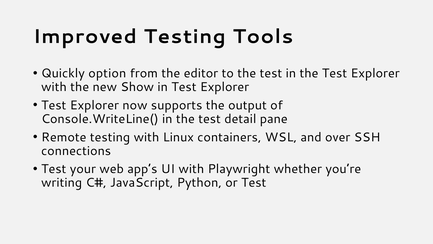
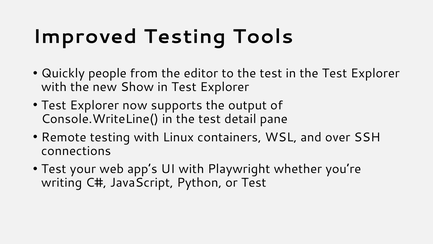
option: option -> people (107, 73)
